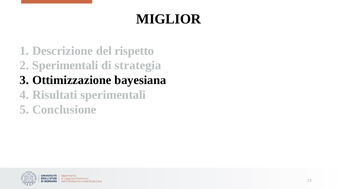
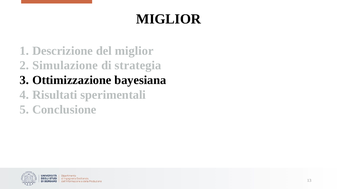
del rispetto: rispetto -> miglior (134, 51)
Sperimentali: Sperimentali -> Simulazione (65, 66)
